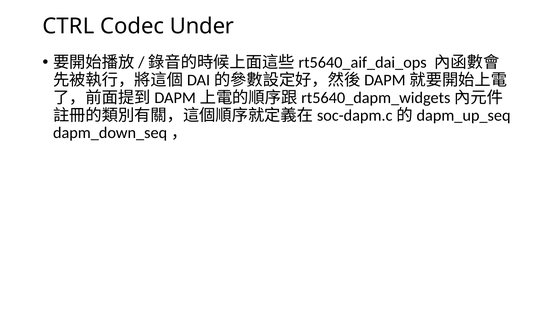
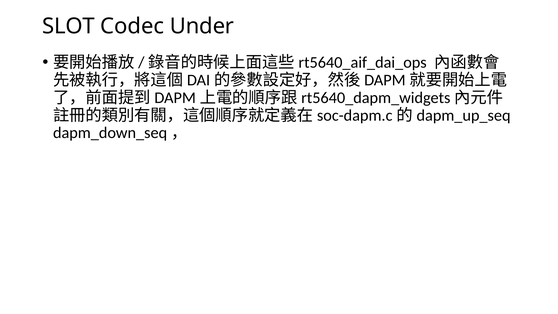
CTRL: CTRL -> SLOT (69, 26)
